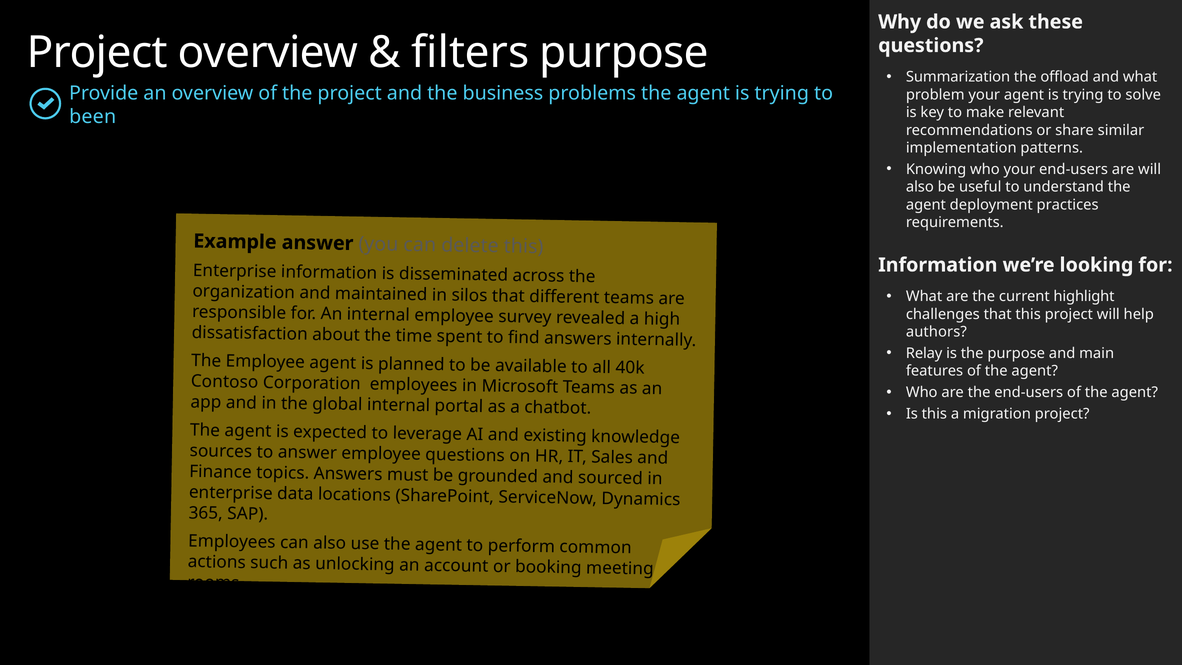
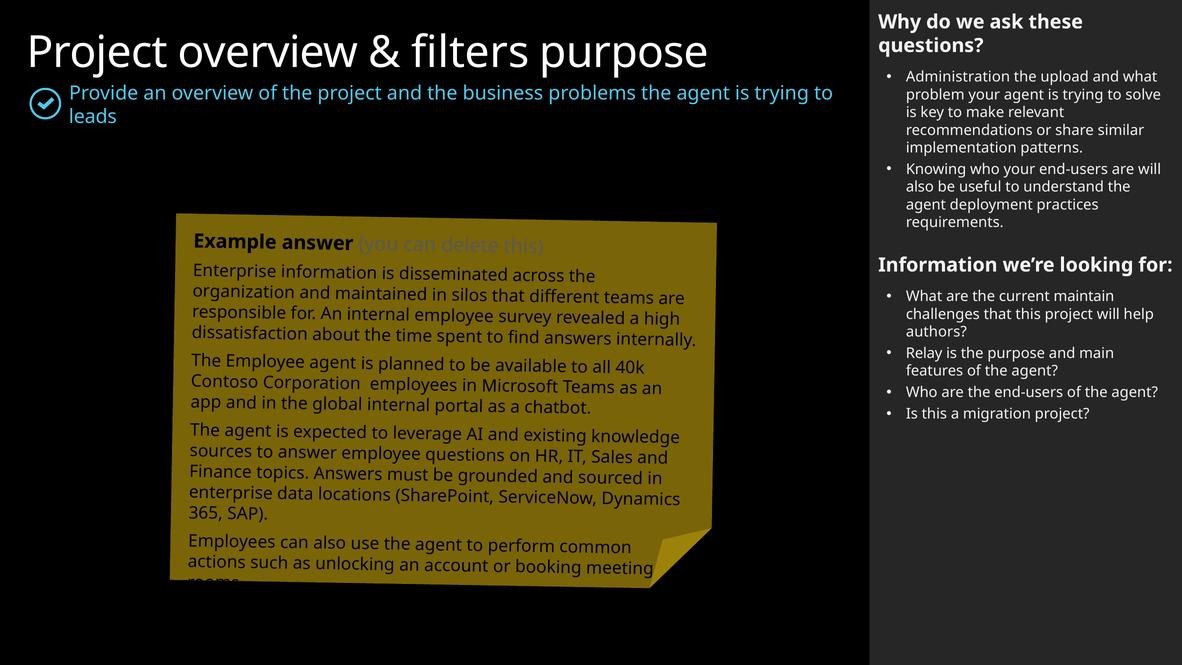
Summarization: Summarization -> Administration (958, 77)
offload: offload -> upload (1065, 77)
been: been -> leads (93, 117)
highlight: highlight -> maintain (1084, 296)
